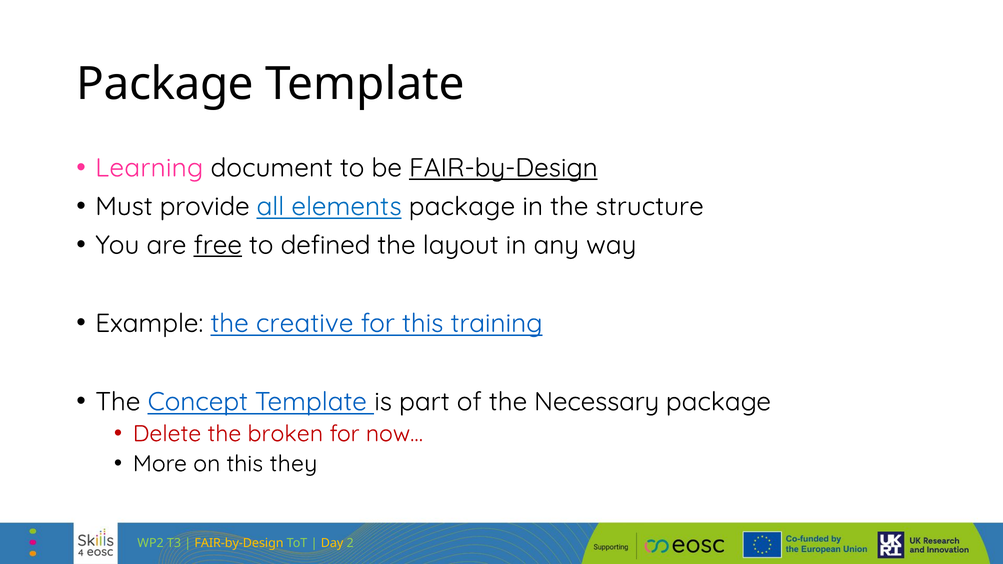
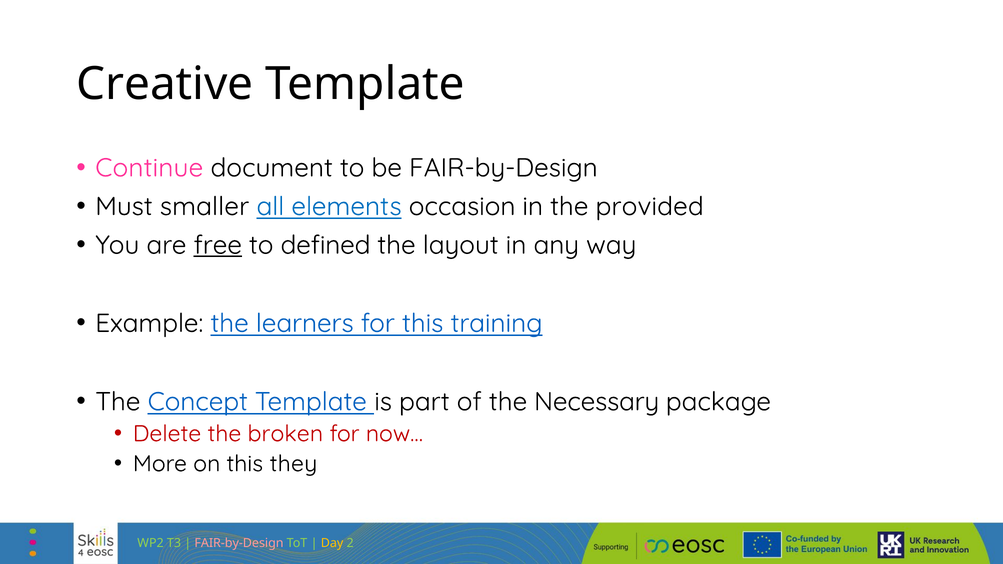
Package: Package -> Creative (165, 84)
Learning: Learning -> Continue (149, 168)
FAIR-by-Design underline: present -> none (503, 168)
provide: provide -> smaller (204, 207)
elements package: package -> occasion (462, 207)
structure: structure -> provided (650, 207)
creative: creative -> learners (305, 323)
FAIR-by-Design colour: yellow -> pink (239, 543)
